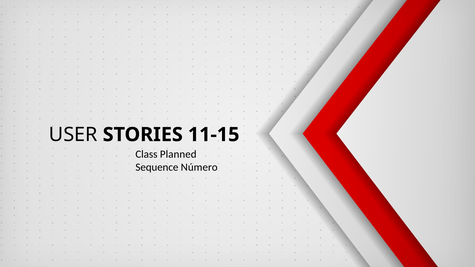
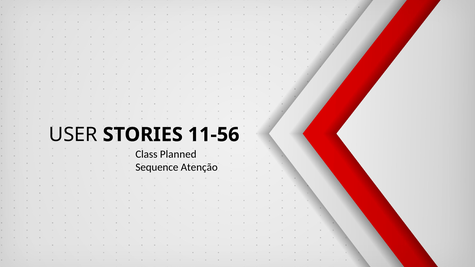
11-15: 11-15 -> 11-56 (214, 135)
Número: Número -> Atenção (199, 167)
